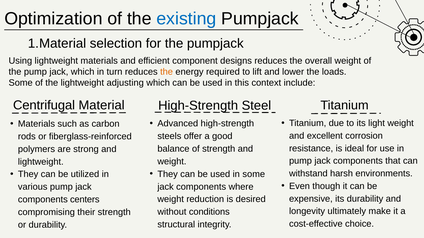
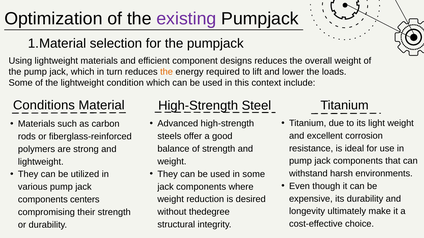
existing colour: blue -> purple (186, 19)
adjusting: adjusting -> condition (125, 83)
Centrifugal: Centrifugal -> Conditions (44, 105)
conditions: conditions -> thedegree (209, 212)
